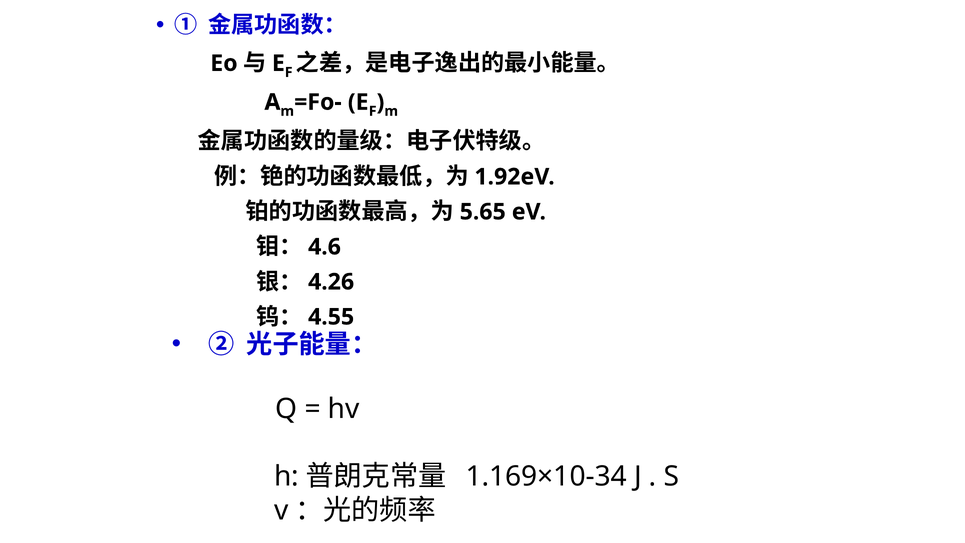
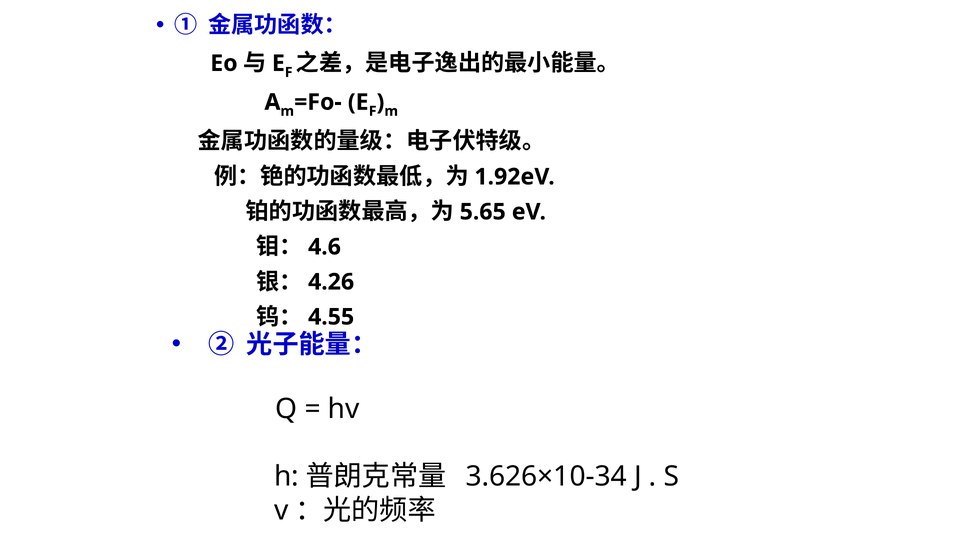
1.169×10-34: 1.169×10-34 -> 3.626×10-34 (546, 476)
